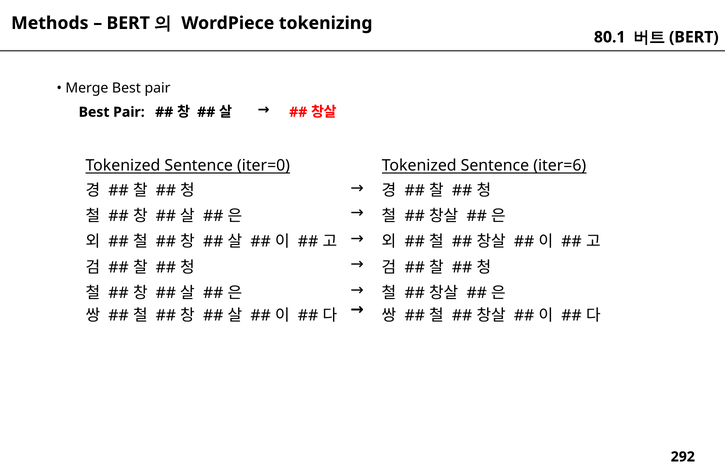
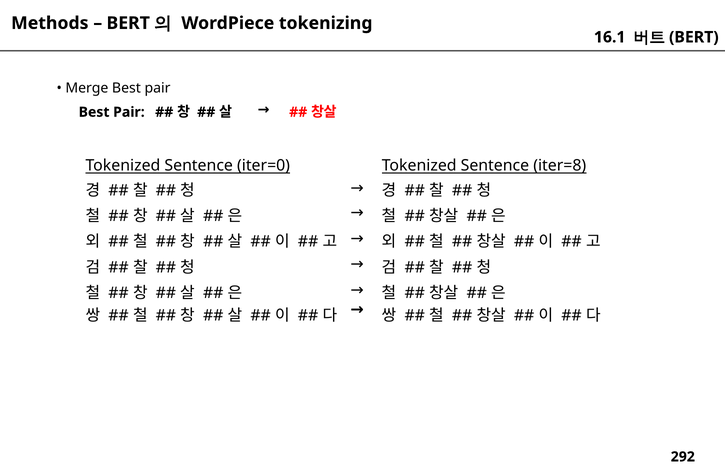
80.1: 80.1 -> 16.1 (610, 37)
iter=6: iter=6 -> iter=8 (560, 166)
